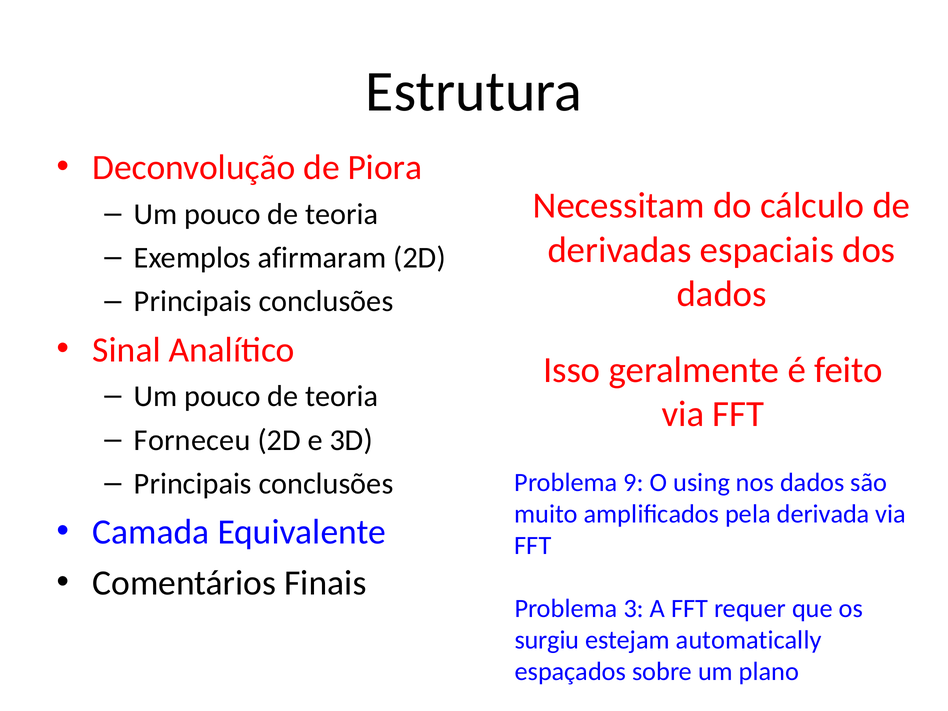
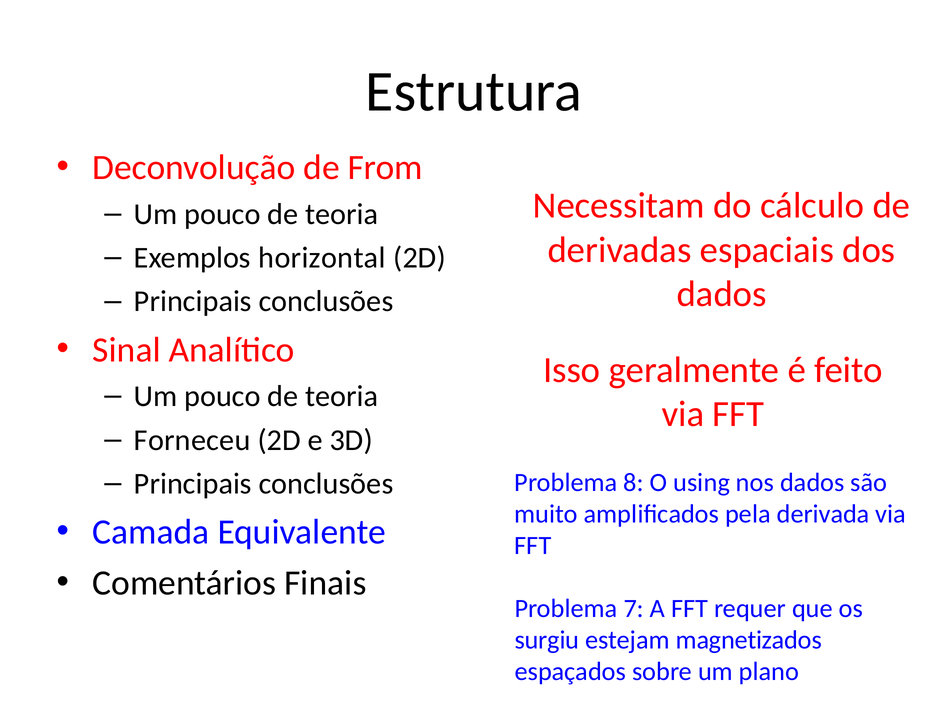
Piora: Piora -> From (385, 168)
afirmaram: afirmaram -> horizontal (322, 258)
9: 9 -> 8 (634, 482)
3: 3 -> 7 (634, 608)
automatically: automatically -> magnetizados (749, 640)
